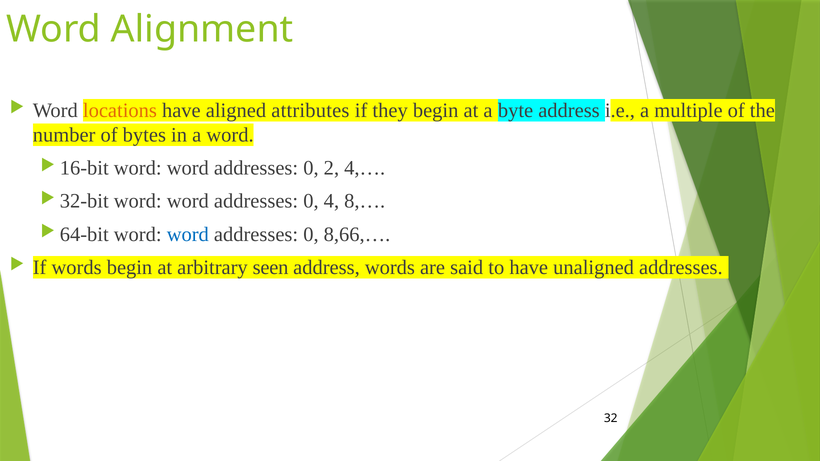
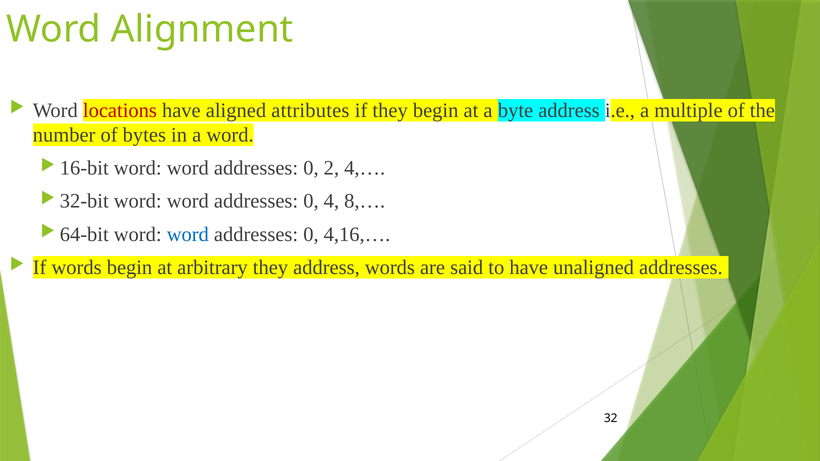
locations colour: orange -> red (120, 110)
8,66,…: 8,66,… -> 4,16,… (357, 234)
arbitrary seen: seen -> they (270, 268)
